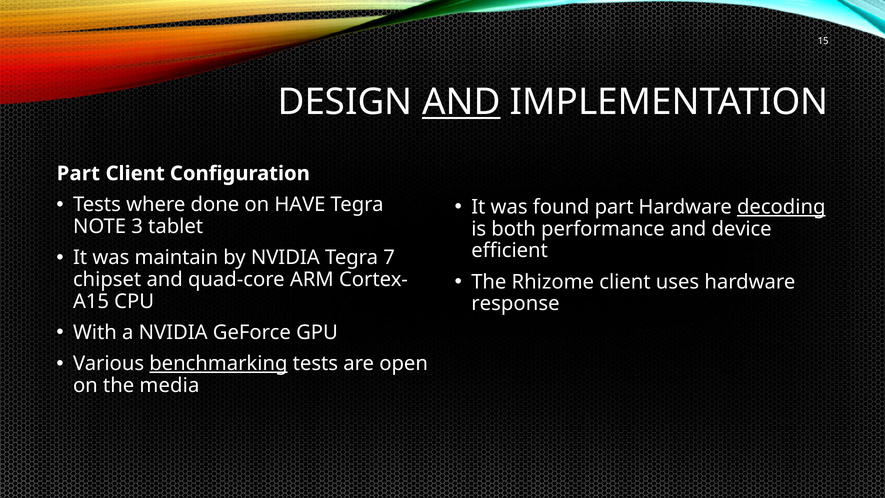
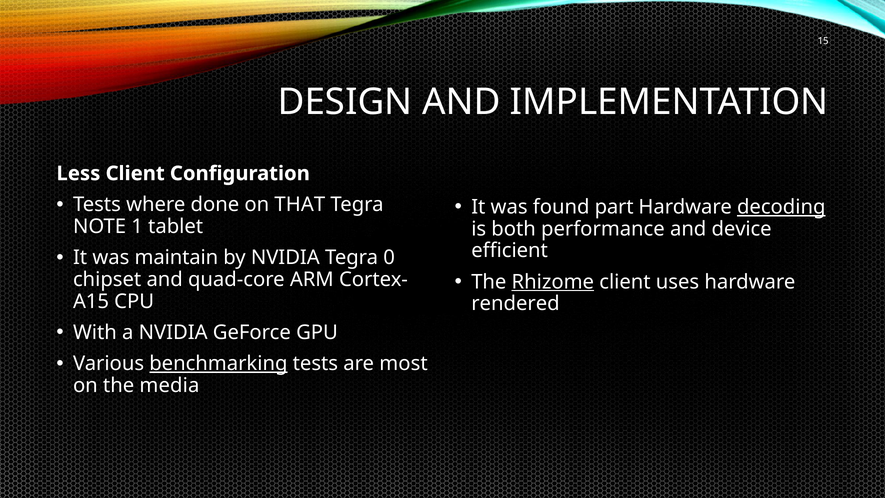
AND underline: present -> none (461, 102)
Part: Part -> Less (78, 173)
HAVE: HAVE -> THAT (300, 205)
3: 3 -> 1 (137, 226)
7: 7 -> 0 (389, 257)
Rhizome underline: none -> present (553, 282)
response: response -> rendered (515, 304)
open: open -> most (404, 363)
